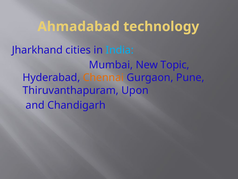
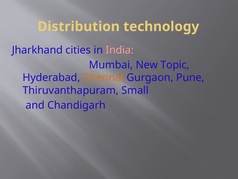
Ahmadabad: Ahmadabad -> Distribution (79, 27)
India colour: light blue -> pink (120, 50)
Upon: Upon -> Small (135, 90)
